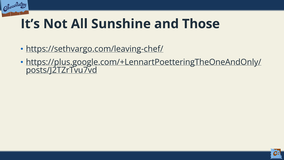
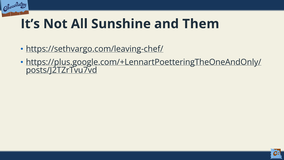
Those: Those -> Them (201, 24)
